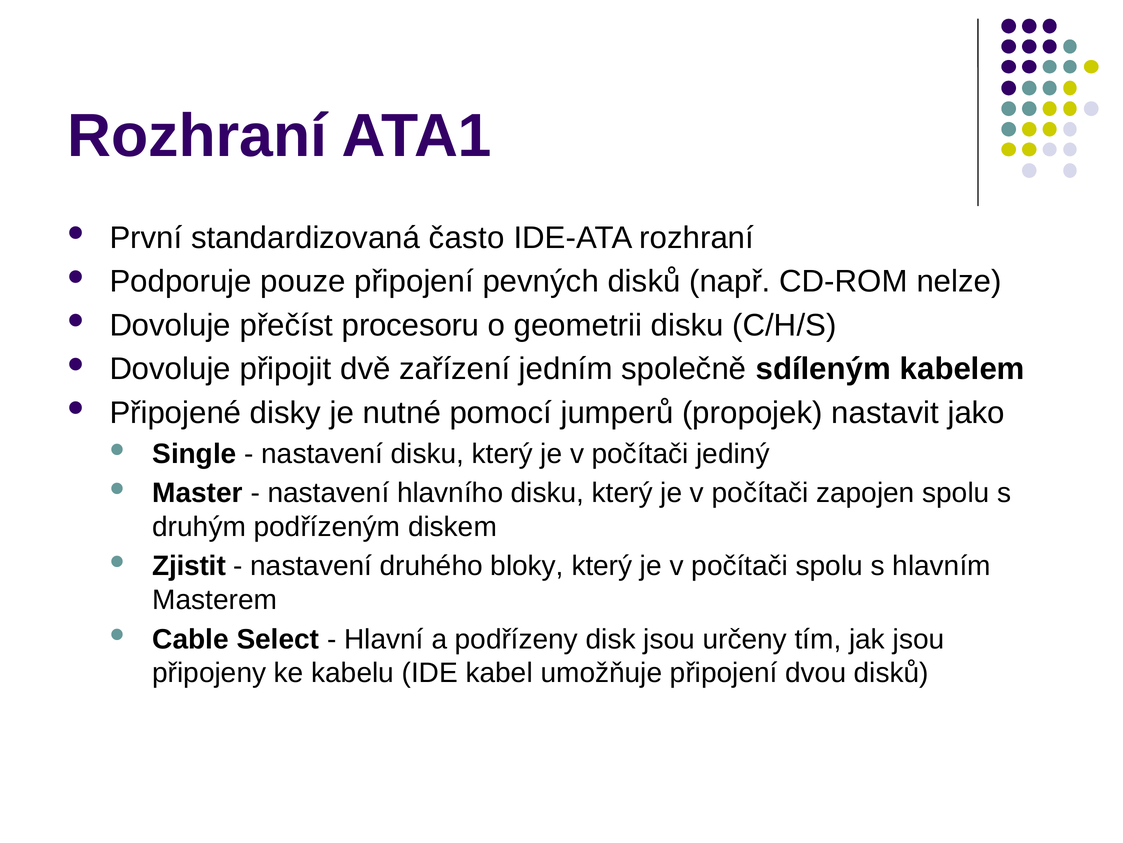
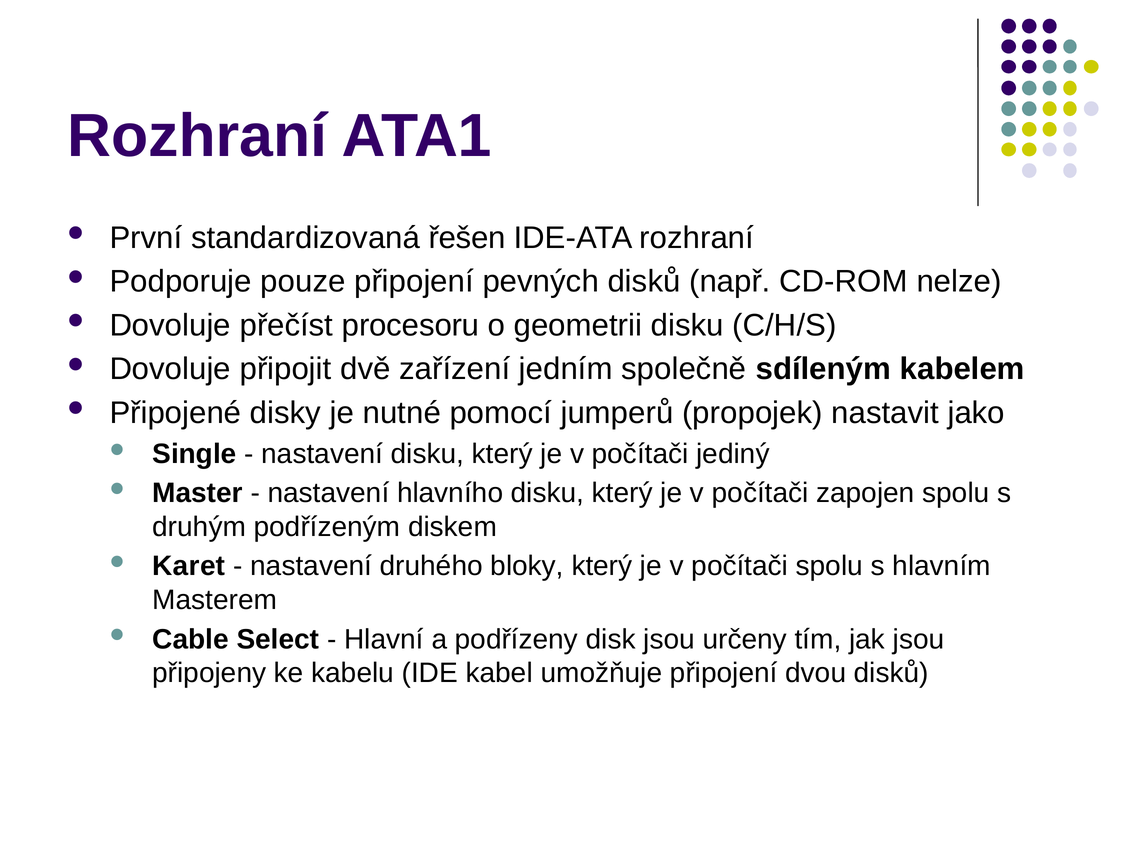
často: často -> řešen (467, 238)
Zjistit: Zjistit -> Karet (189, 566)
